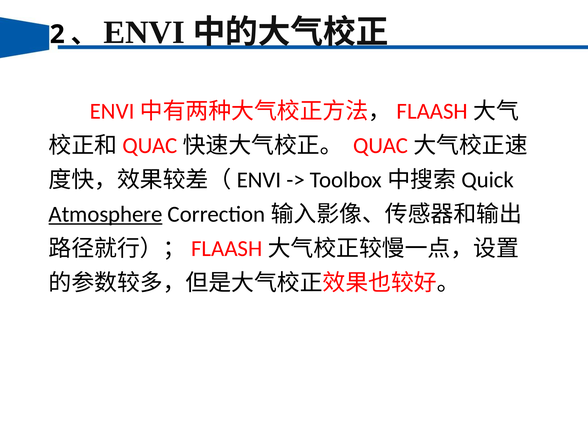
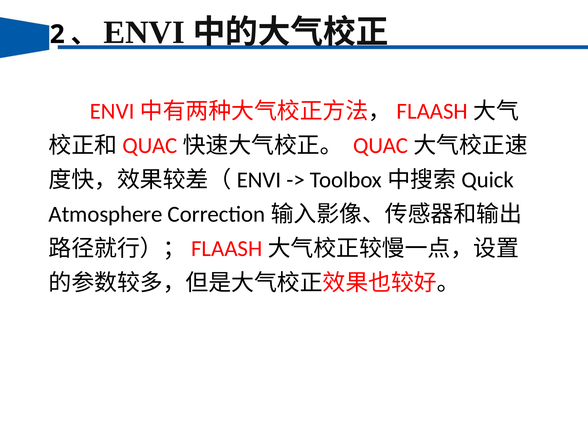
Atmosphere underline: present -> none (106, 214)
